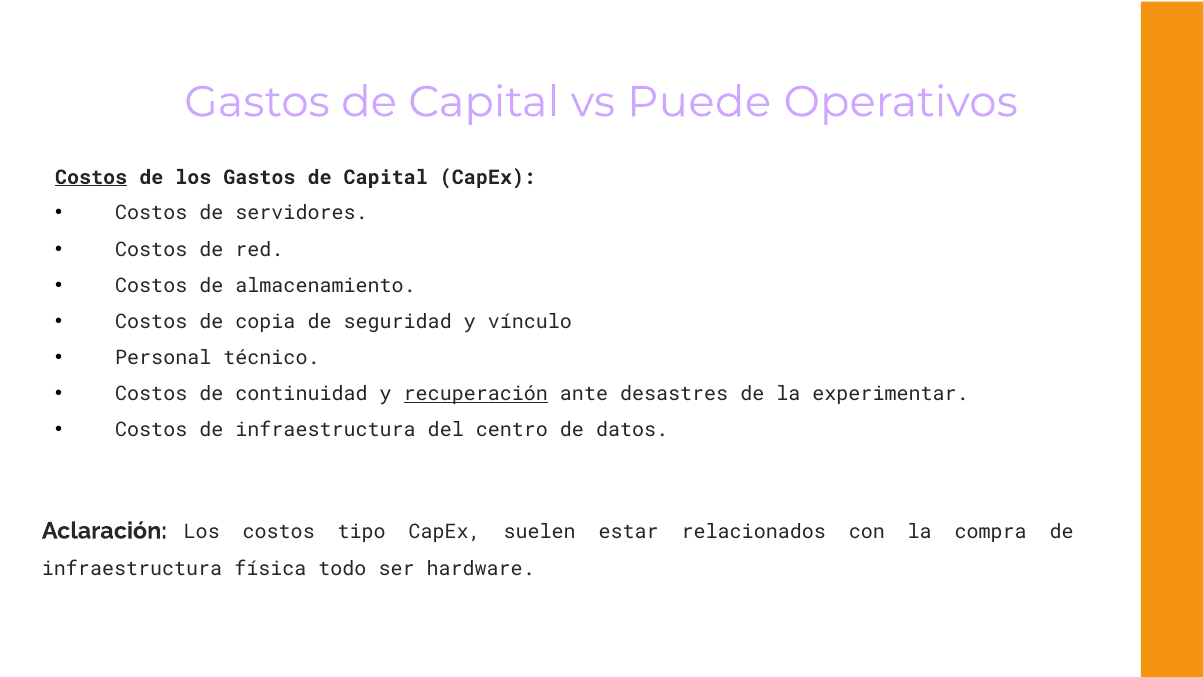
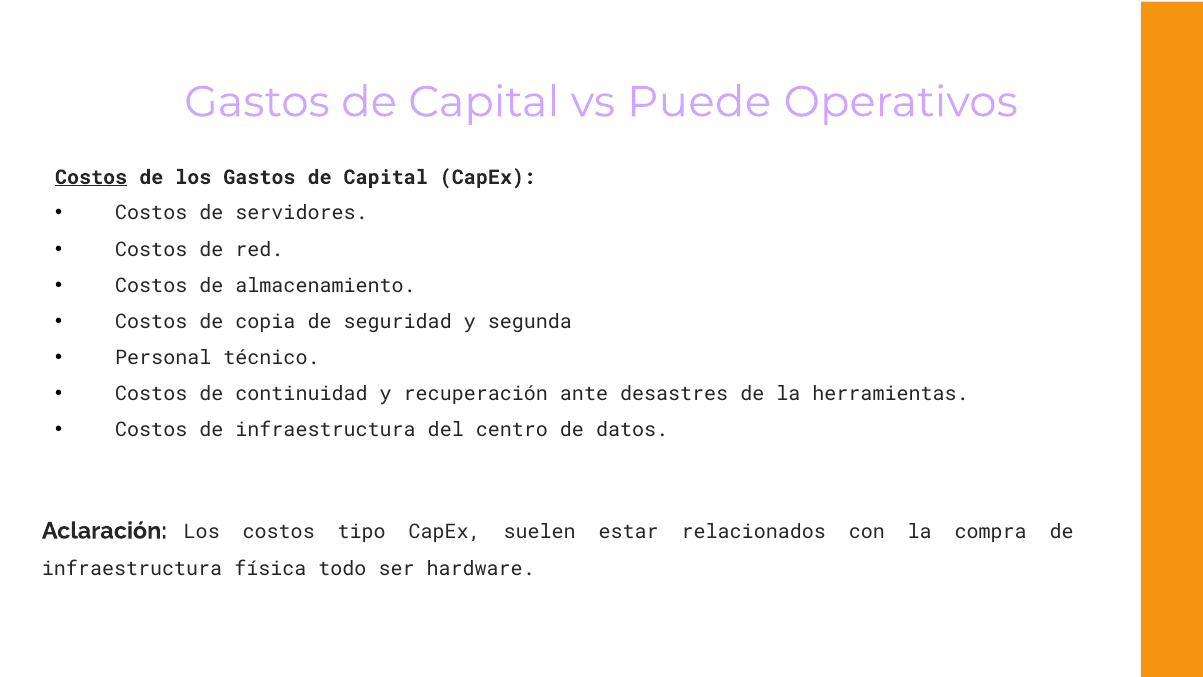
vínculo: vínculo -> segunda (530, 322)
recuperación underline: present -> none (476, 394)
experimentar: experimentar -> herramientas (891, 394)
